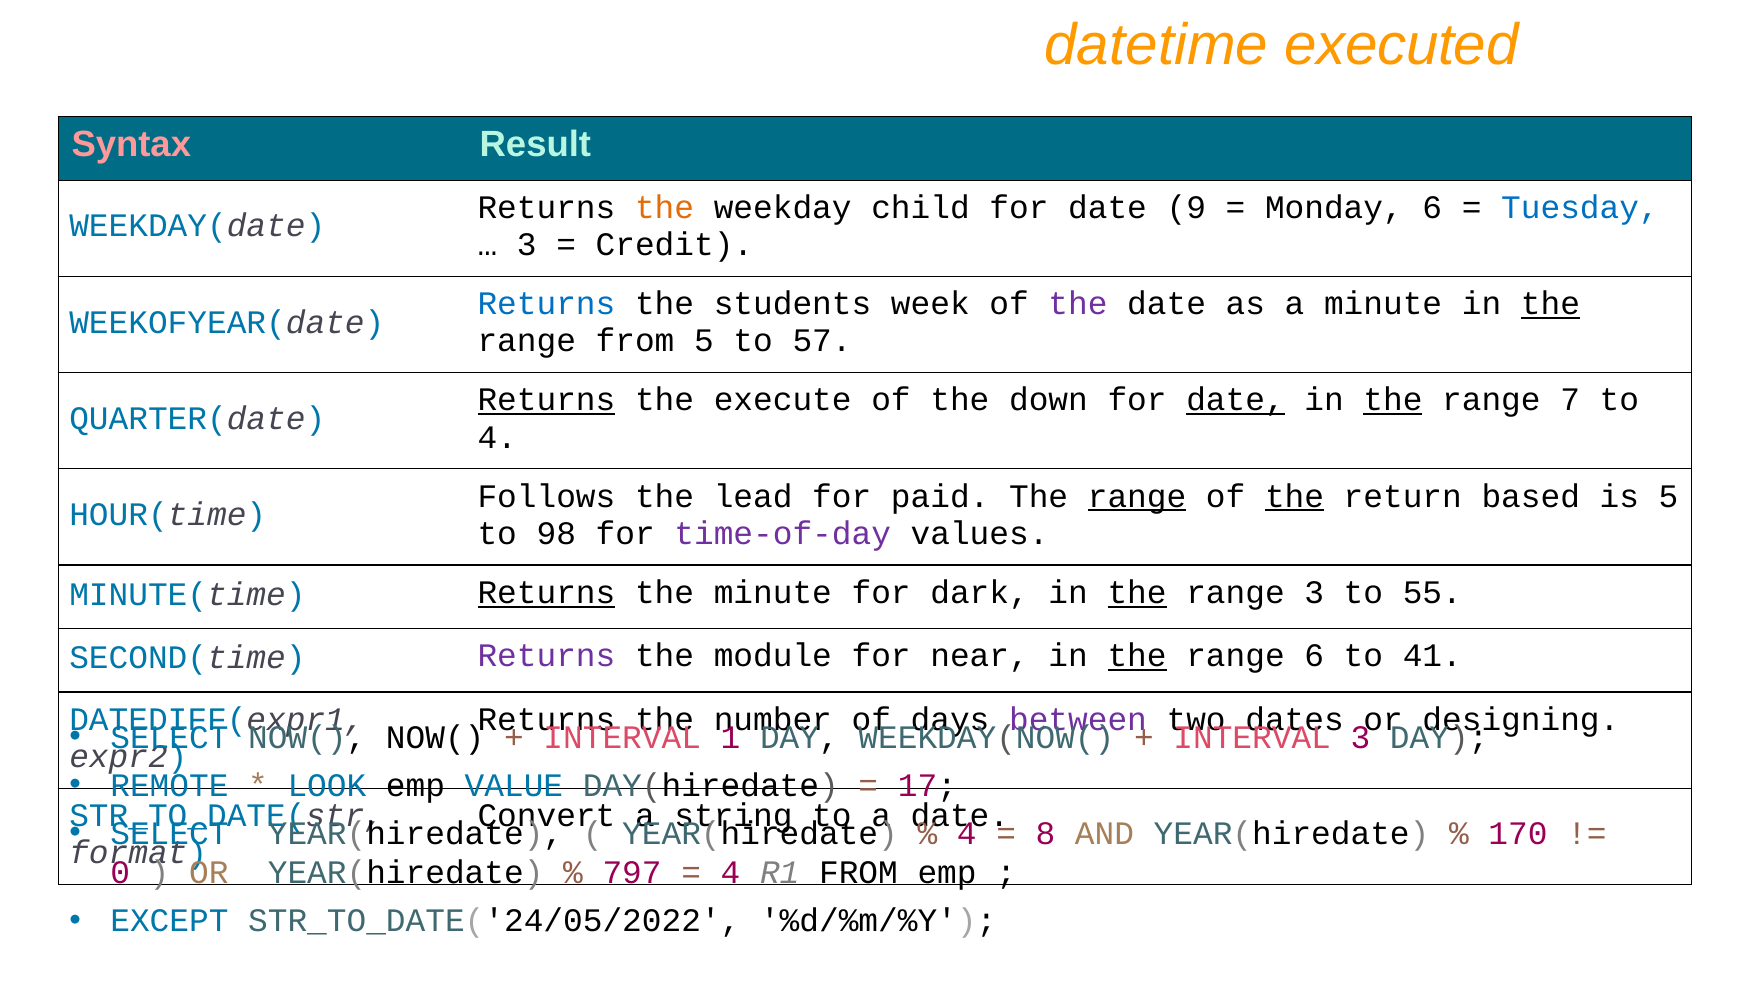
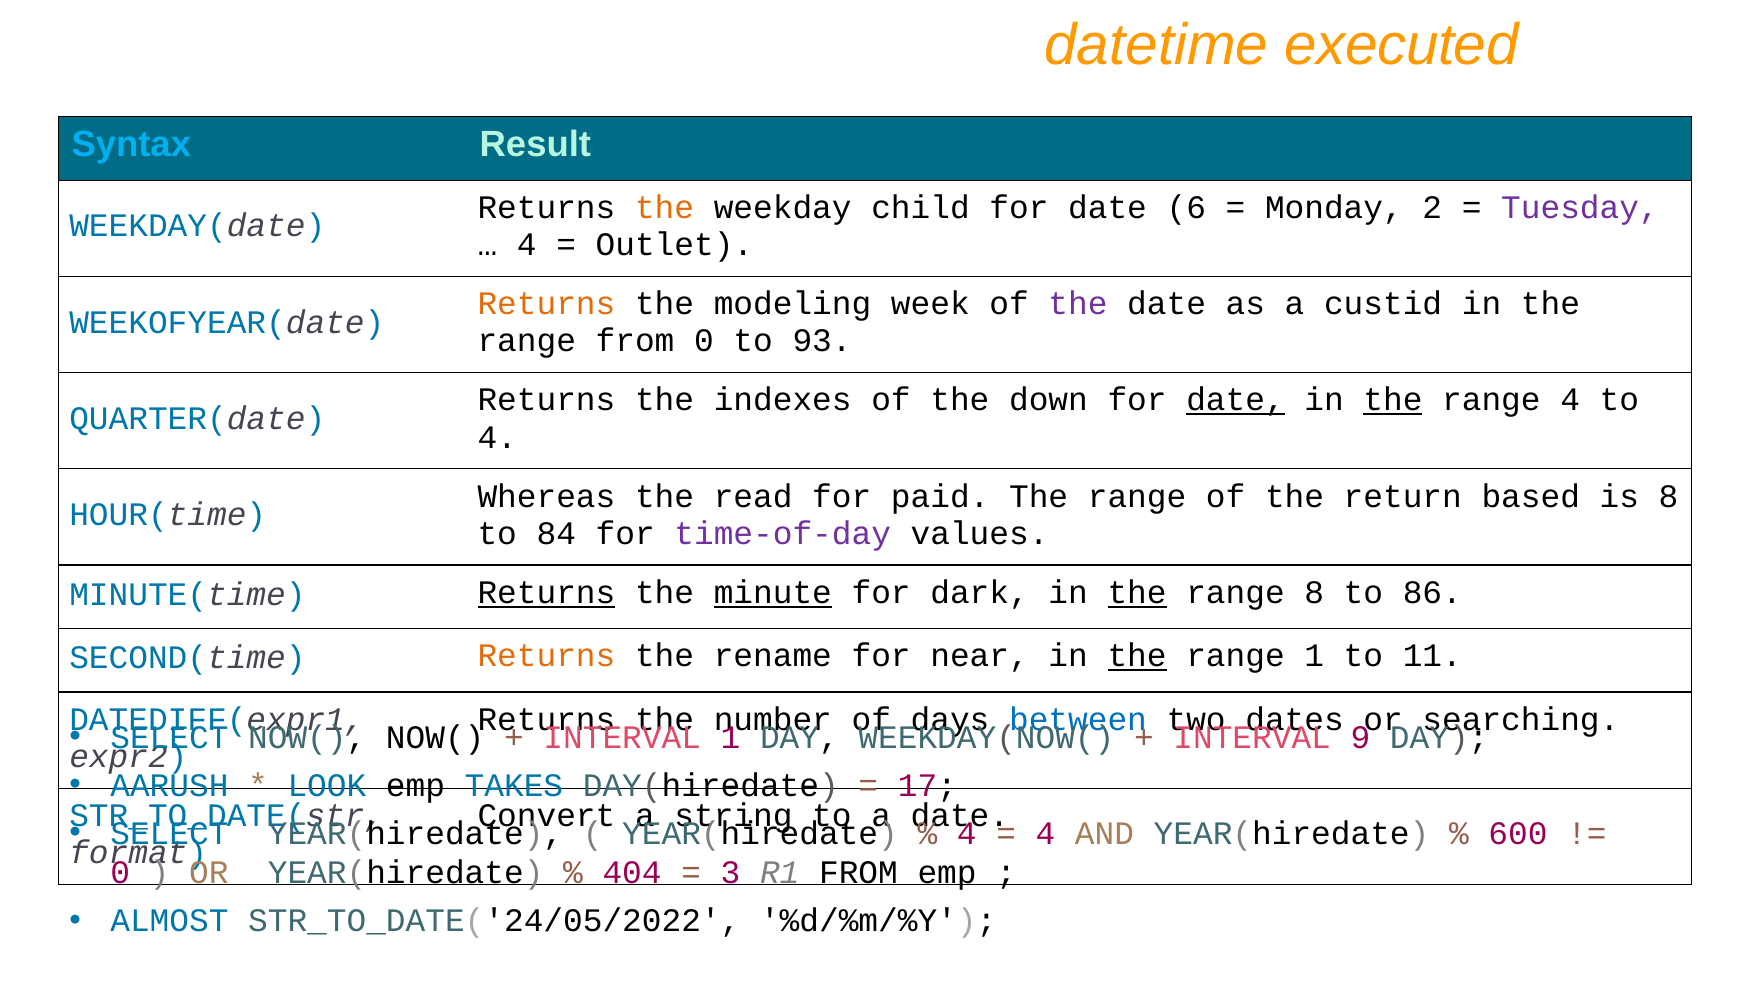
Syntax colour: pink -> light blue (131, 144)
9: 9 -> 6 (1186, 208)
Monday 6: 6 -> 2 (1432, 208)
Tuesday colour: blue -> purple (1580, 208)
3: 3 -> 4 (527, 245)
Credit: Credit -> Outlet (674, 245)
Returns colour: blue -> orange (546, 304)
students: students -> modeling (793, 304)
a minute: minute -> custid (1383, 304)
the underline: present -> none (1550, 304)
from 5: 5 -> 0 (704, 341)
57: 57 -> 93 (822, 341)
Returns underline: present -> none (546, 400)
execute: execute -> indexes (783, 400)
range 7: 7 -> 4 (1570, 400)
Follows: Follows -> Whereas (546, 496)
lead: lead -> read (753, 496)
range underline: present -> none (1137, 496)
the underline: present -> none (1295, 496)
is 5: 5 -> 8 (1669, 496)
98: 98 -> 84 (556, 534)
minute underline: none -> present (773, 593)
range 3: 3 -> 8 (1314, 593)
55: 55 -> 86 (1432, 593)
Returns colour: purple -> orange (546, 656)
module: module -> rename (773, 656)
range 6: 6 -> 1 (1314, 656)
41: 41 -> 11 (1432, 656)
between colour: purple -> blue (1078, 720)
designing: designing -> searching (1521, 720)
3: 3 -> 9 (1360, 738)
REMOTE: REMOTE -> AARUSH (169, 786)
VALUE: VALUE -> TAKES (514, 786)
8: 8 -> 4 (1045, 834)
170: 170 -> 600 (1518, 834)
797: 797 -> 404 (632, 873)
4: 4 -> 3 (730, 873)
EXCEPT: EXCEPT -> ALMOST (169, 921)
